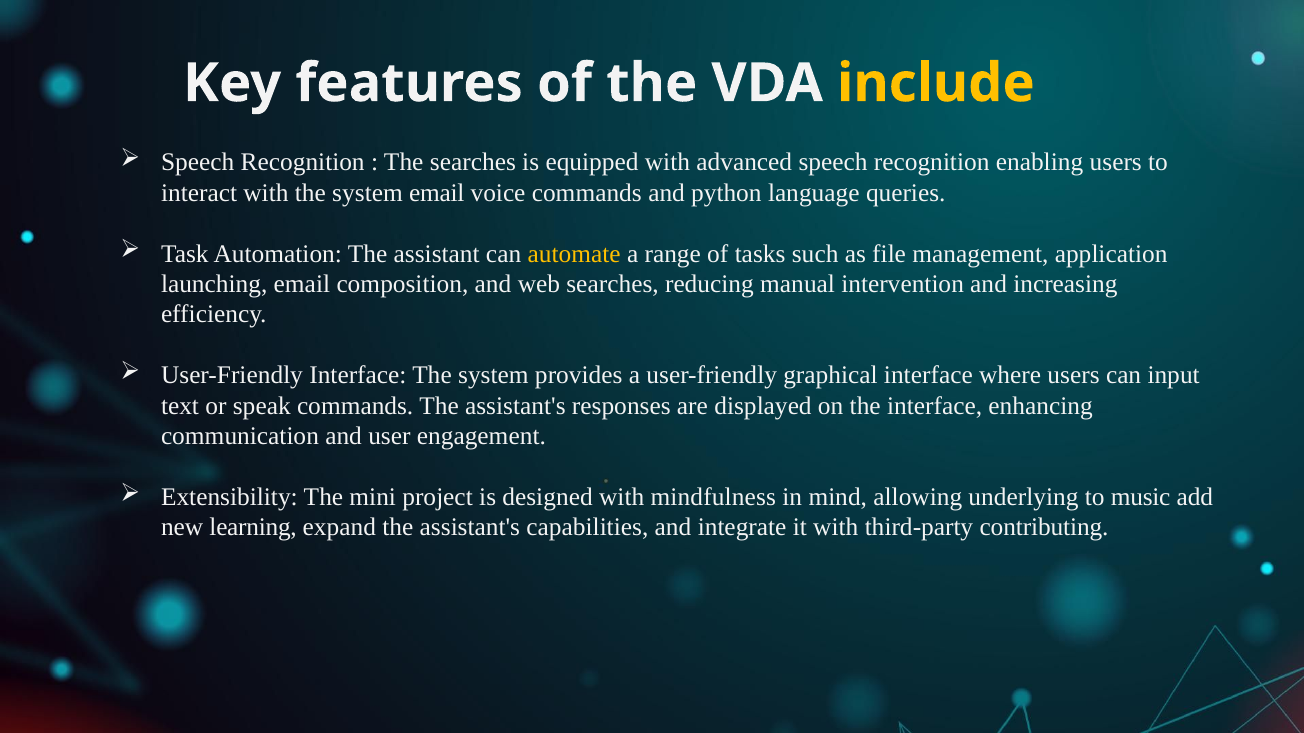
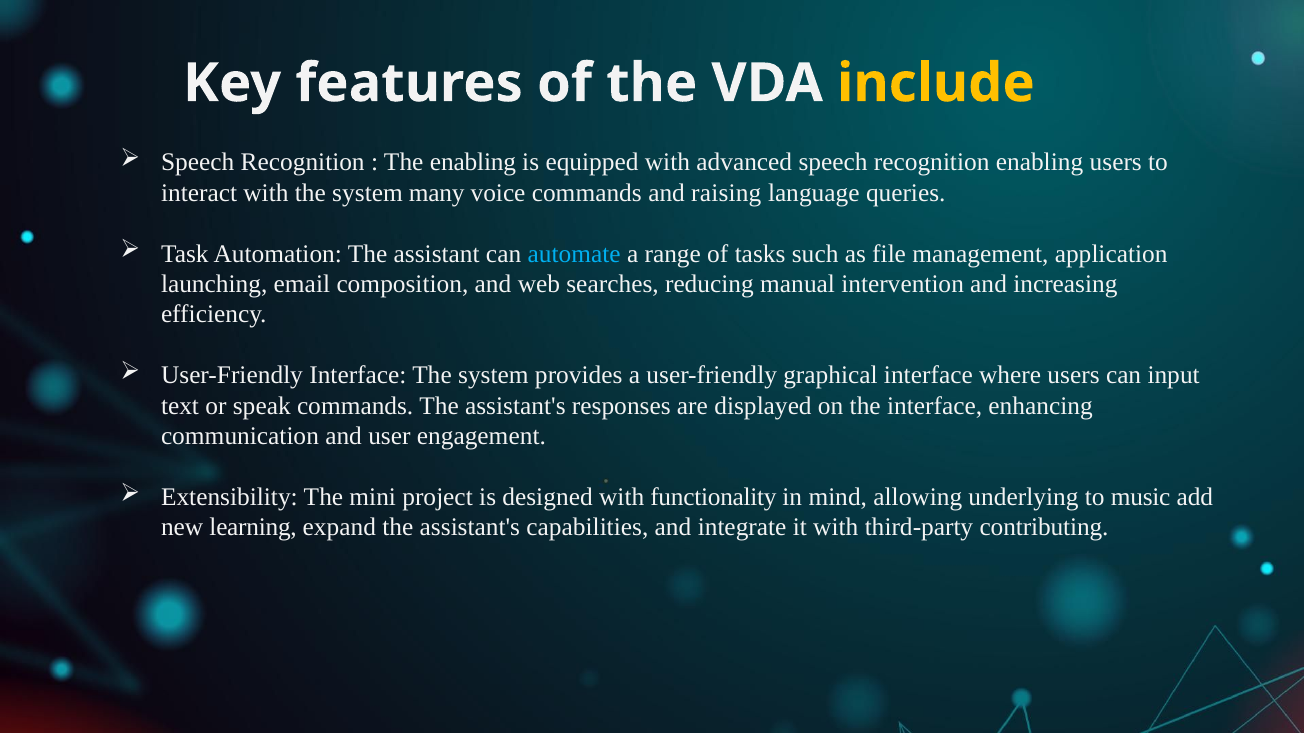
The searches: searches -> enabling (473, 163)
system email: email -> many (437, 193)
python: python -> raising (726, 193)
automate colour: yellow -> light blue (574, 254)
mindfulness: mindfulness -> functionality (713, 497)
